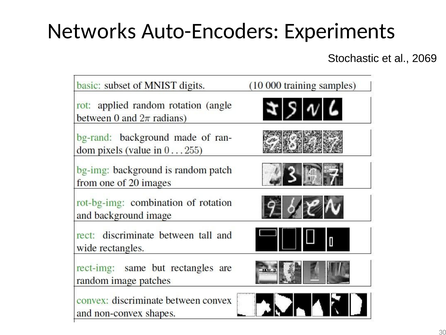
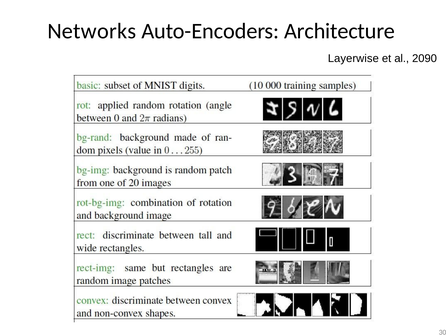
Experiments: Experiments -> Architecture (340, 31)
Stochastic: Stochastic -> Layerwise (353, 58)
2069: 2069 -> 2090 (425, 58)
